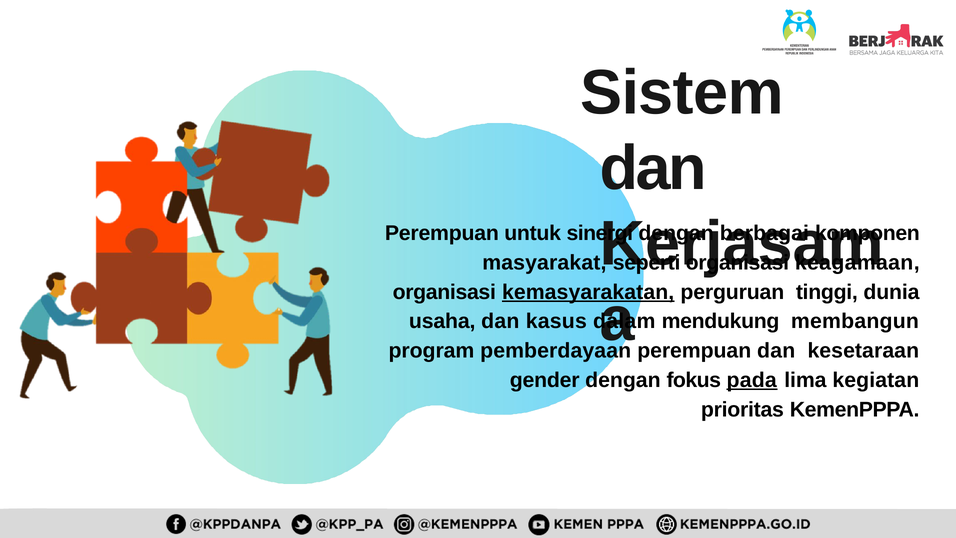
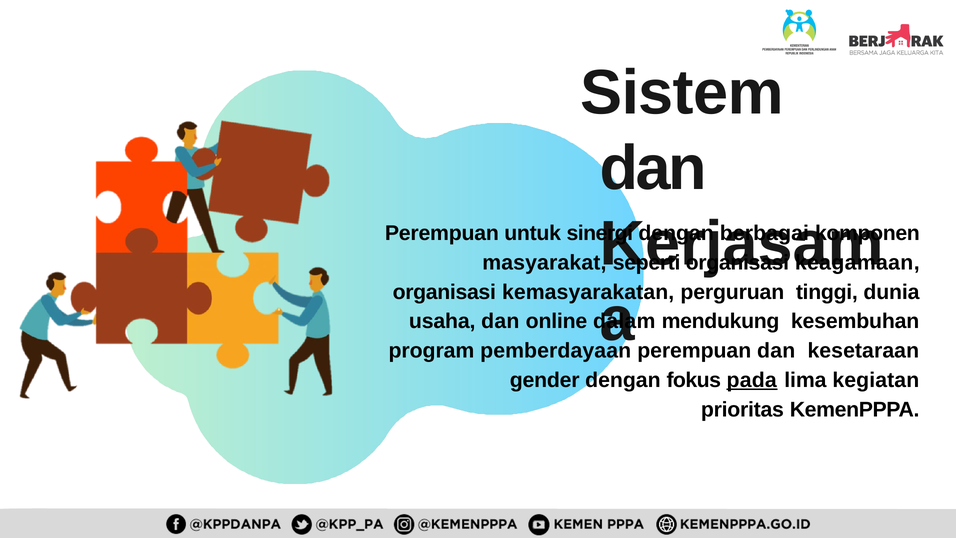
kemasyarakatan underline: present -> none (588, 292)
kasus: kasus -> online (557, 321)
membangun: membangun -> kesembuhan (855, 321)
